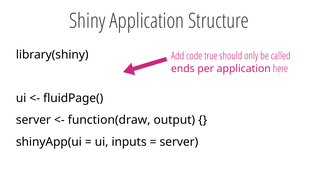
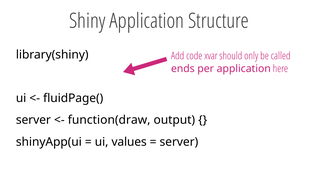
true: true -> xvar (211, 56)
inputs: inputs -> values (129, 142)
